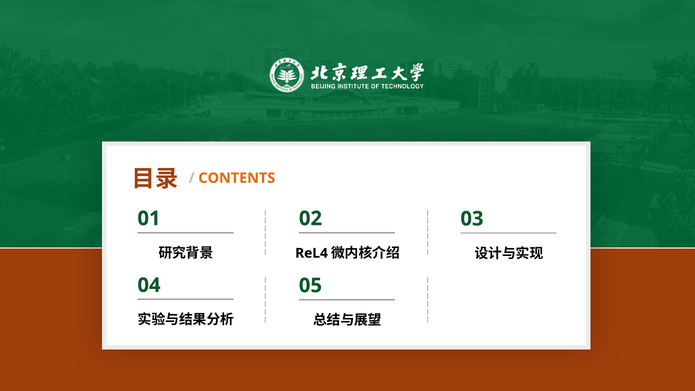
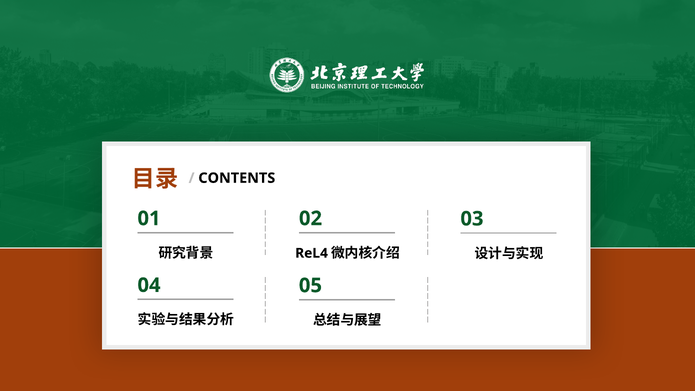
CONTENTS colour: orange -> black (237, 178)
